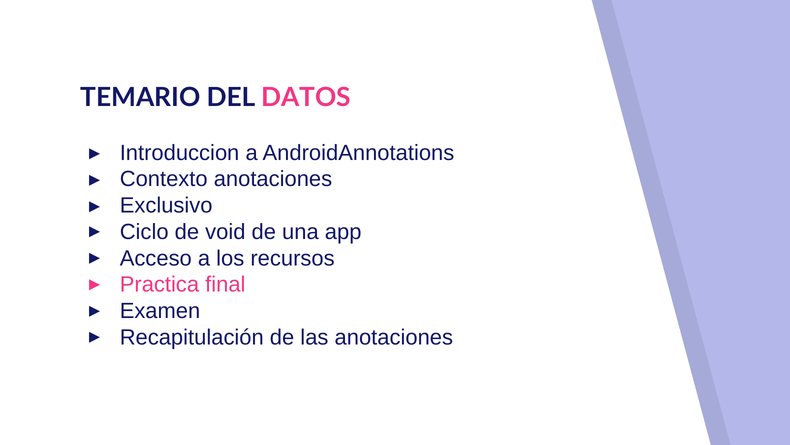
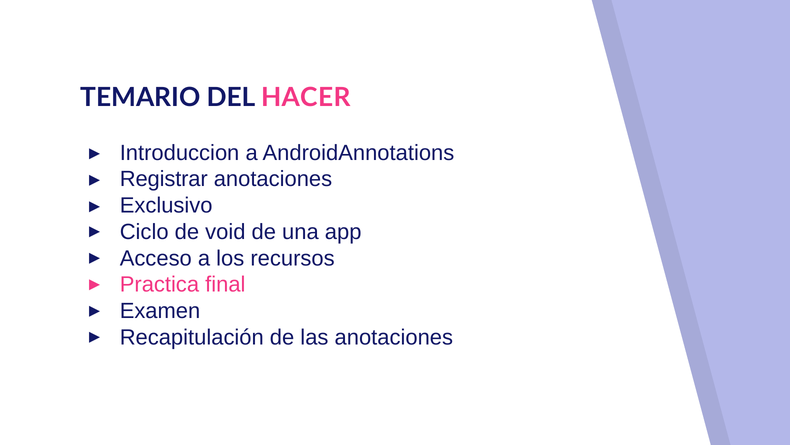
DATOS: DATOS -> HACER (306, 97)
Contexto: Contexto -> Registrar (164, 179)
